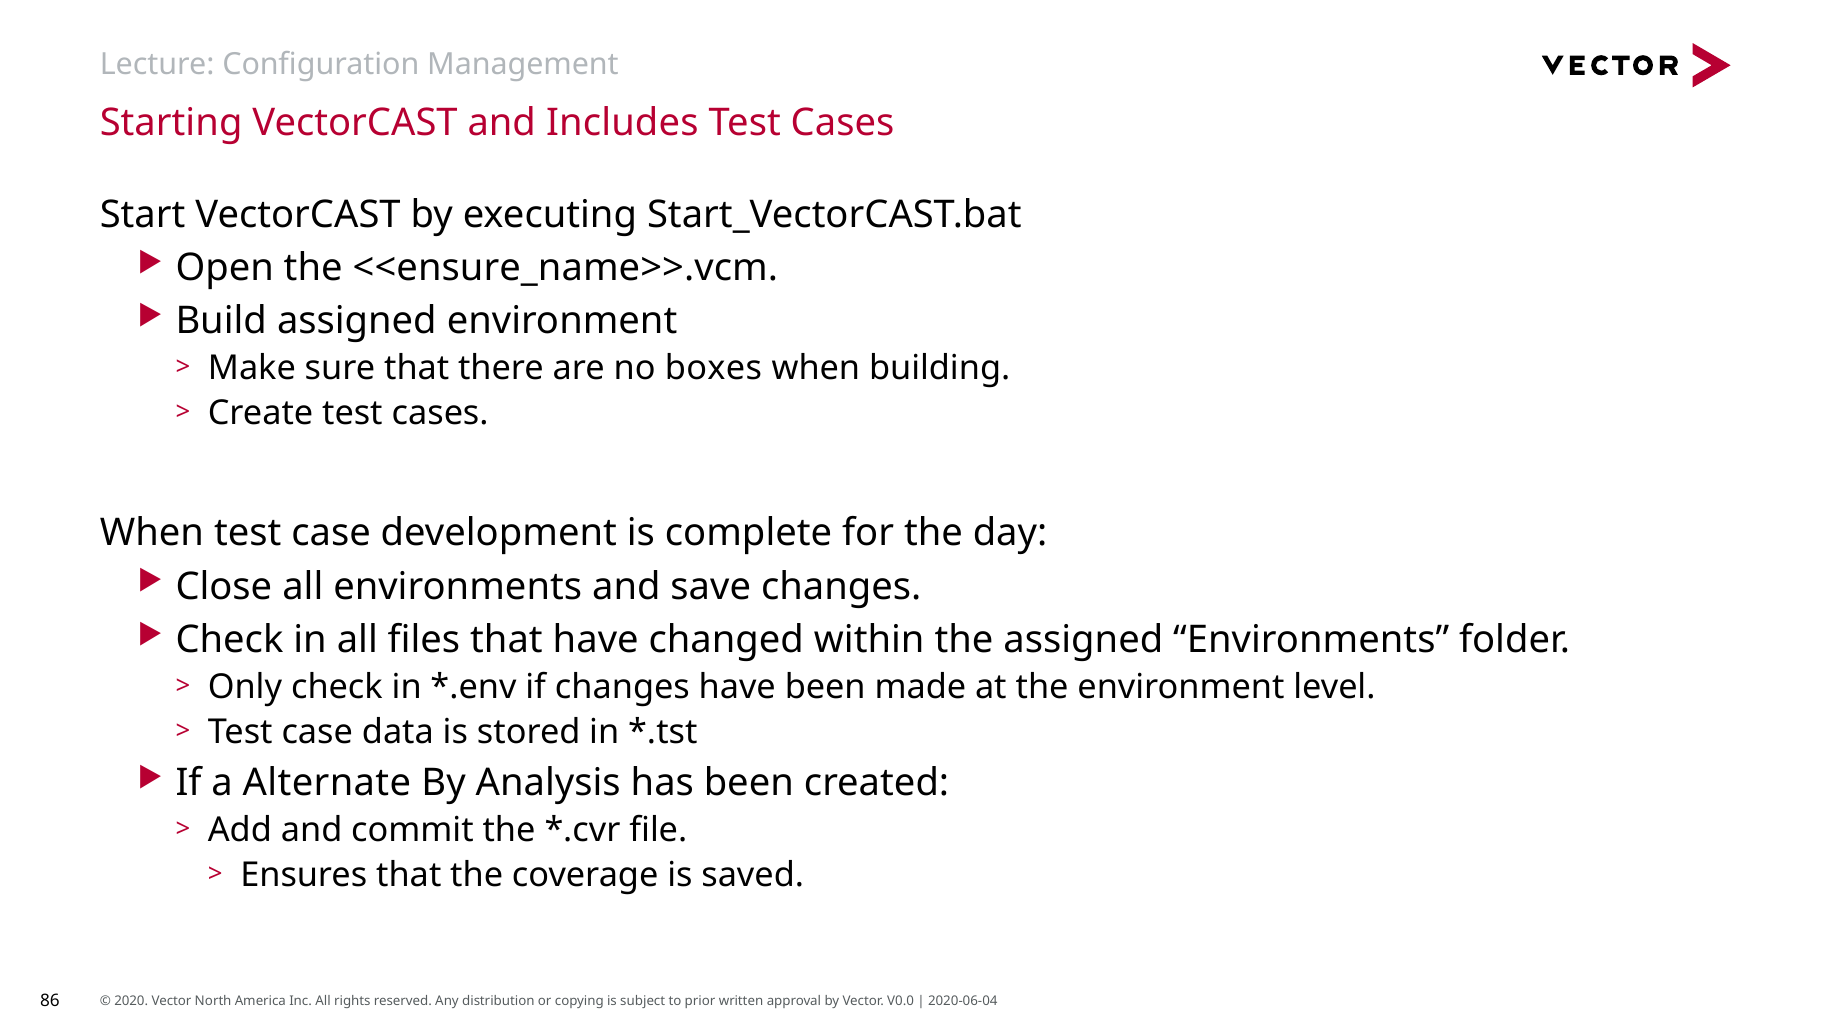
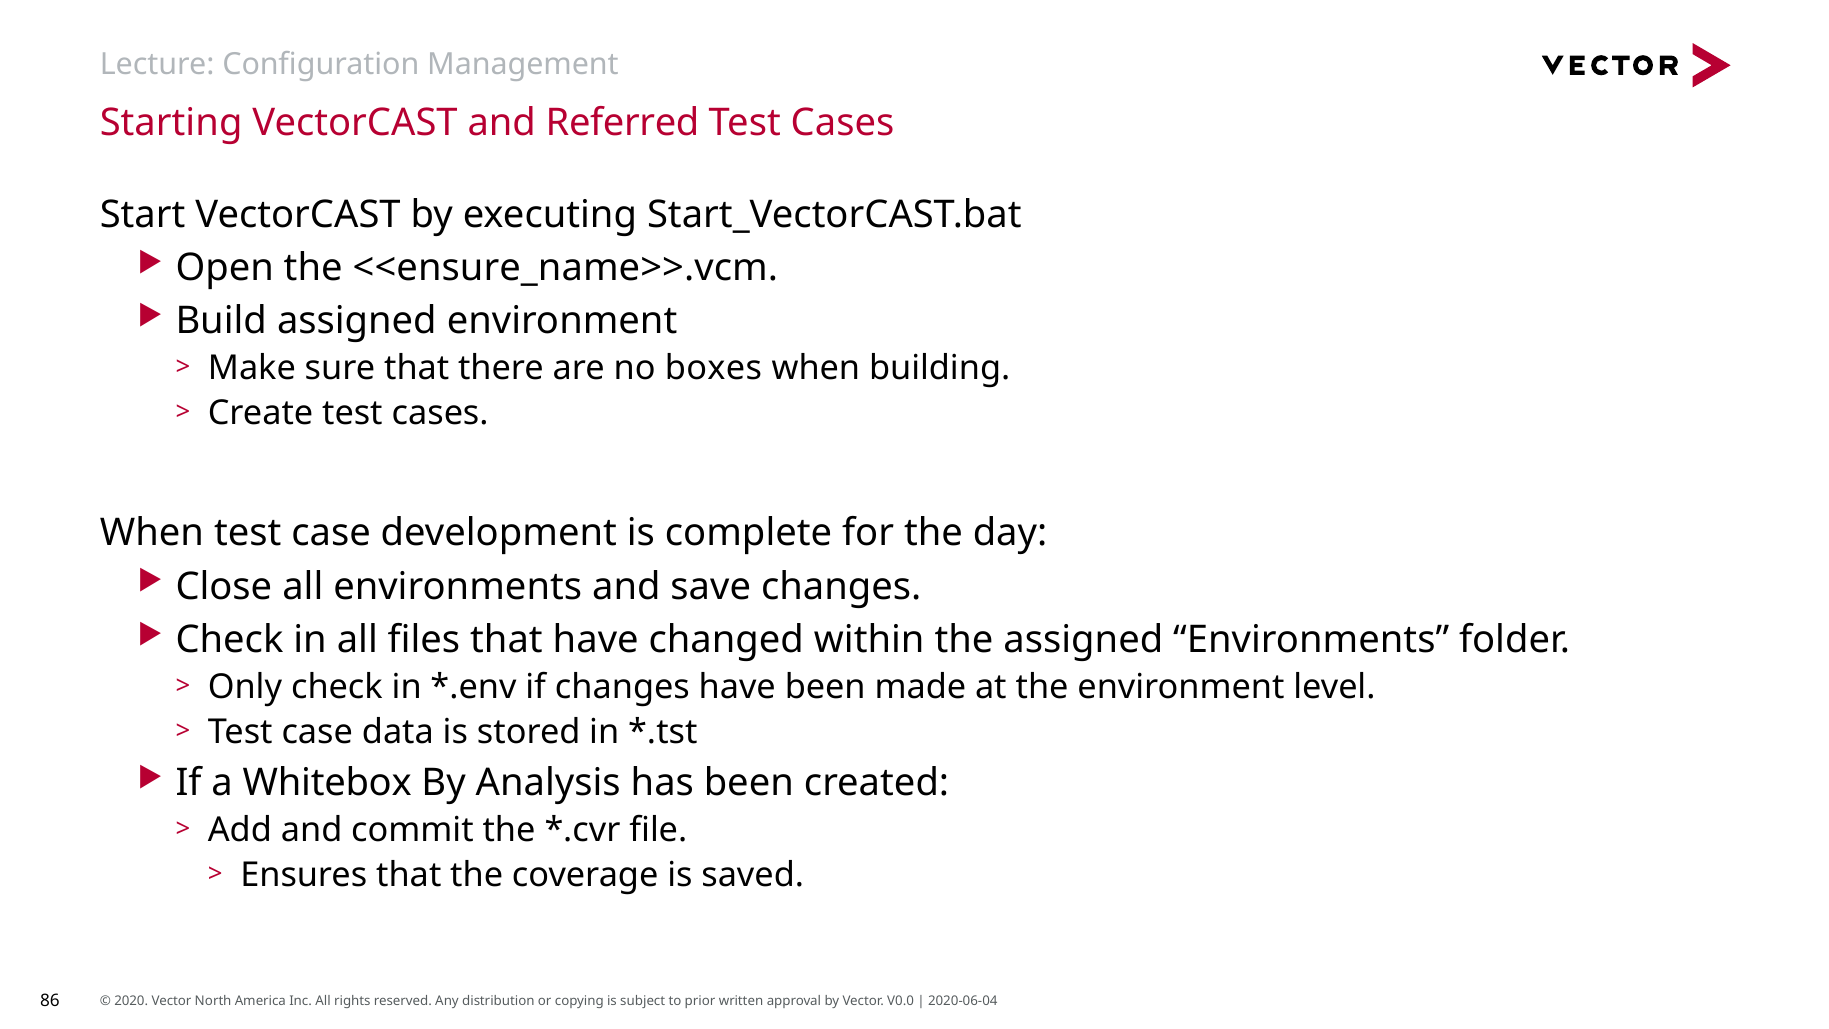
Includes: Includes -> Referred (623, 123)
Alternate: Alternate -> Whitebox (327, 783)
